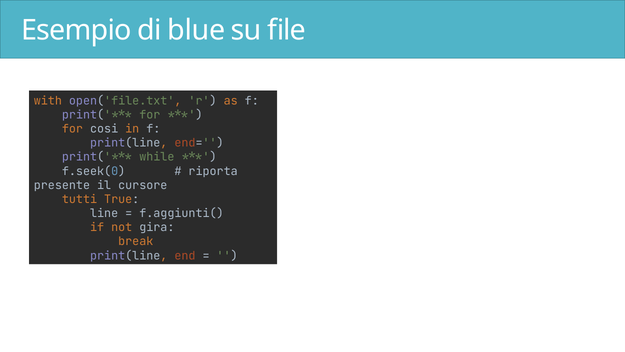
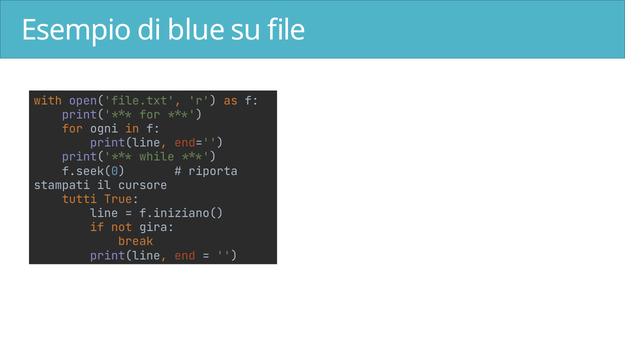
cosi: cosi -> ogni (104, 129)
presente: presente -> stampati (62, 185)
f.aggiunti(: f.aggiunti( -> f.iniziano( (181, 213)
